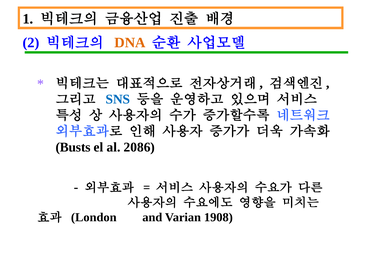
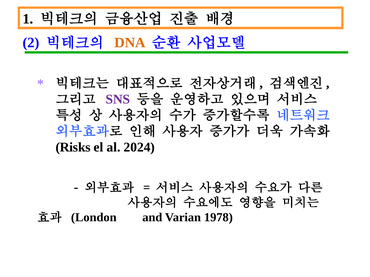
SNS colour: blue -> purple (118, 99)
Busts: Busts -> Risks (73, 148)
2086: 2086 -> 2024 (139, 148)
1908: 1908 -> 1978 (218, 218)
